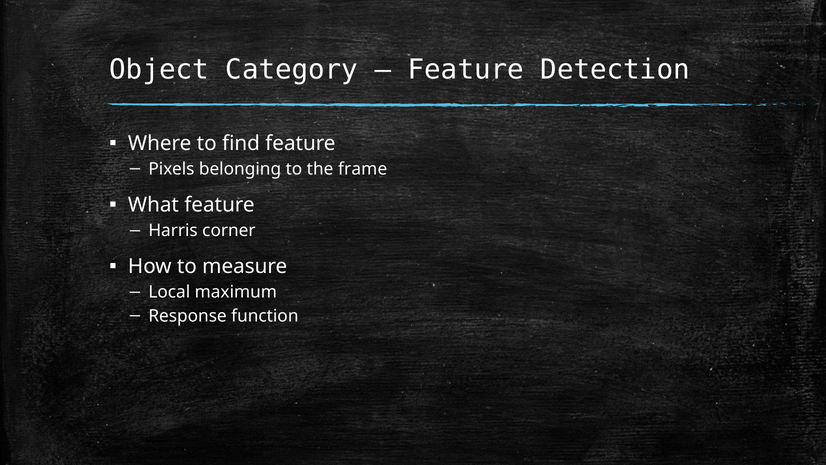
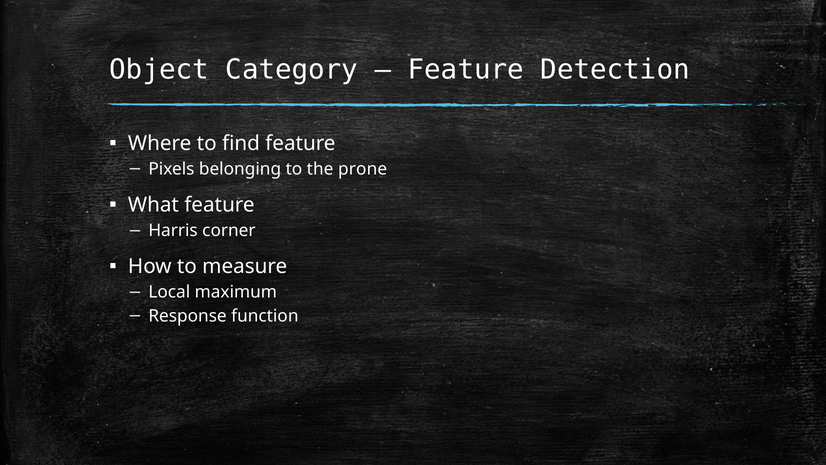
frame: frame -> prone (363, 169)
